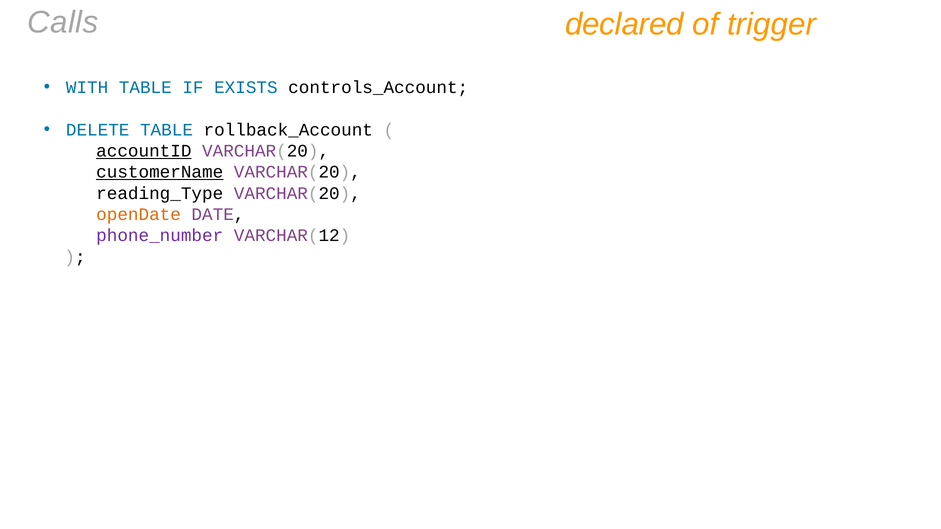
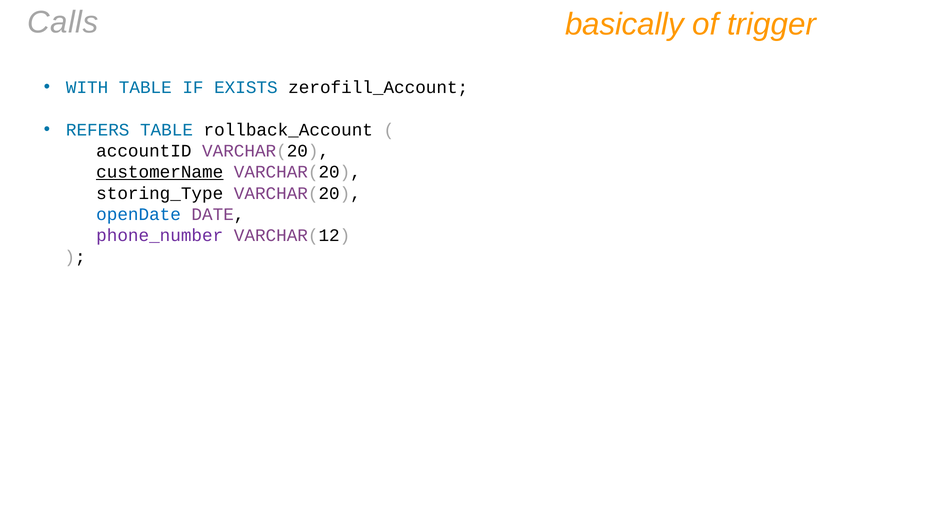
declared: declared -> basically (624, 24)
controls_Account: controls_Account -> zerofill_Account (378, 88)
DELETE: DELETE -> REFERS (98, 130)
accountID underline: present -> none (144, 151)
reading_Type: reading_Type -> storing_Type (160, 193)
openDate colour: orange -> blue (139, 215)
